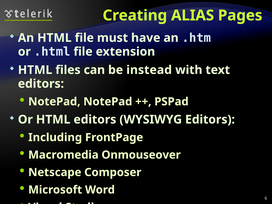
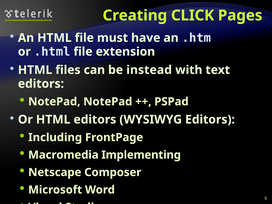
ALIAS: ALIAS -> CLICK (193, 15)
Onmouseover: Onmouseover -> Implementing (141, 155)
